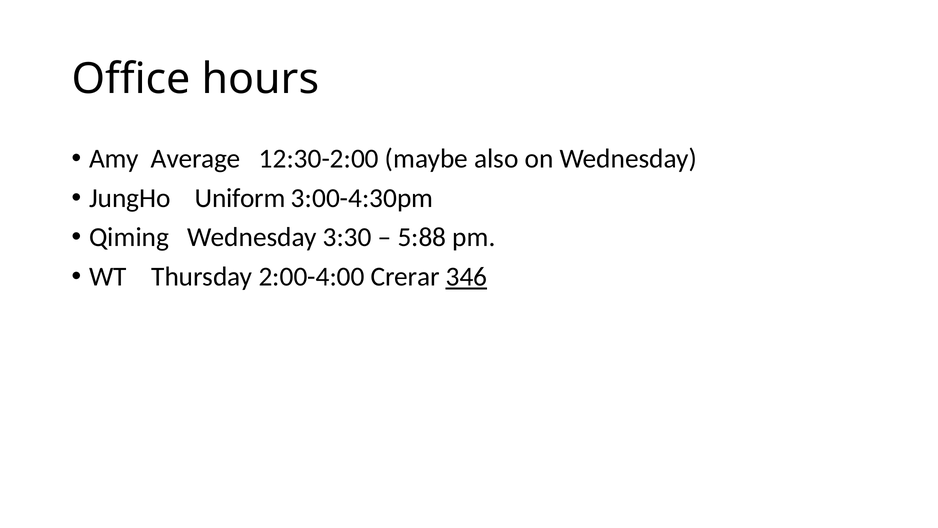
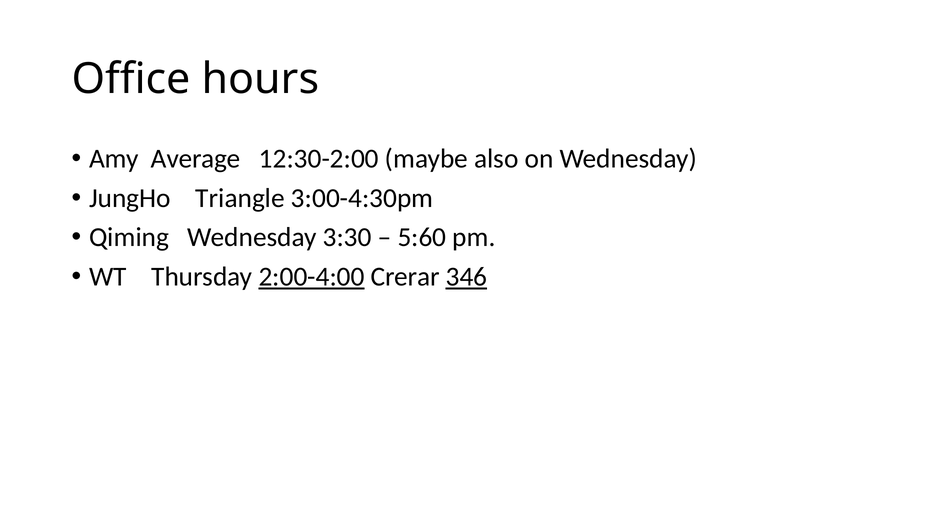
Uniform: Uniform -> Triangle (240, 198)
5:88: 5:88 -> 5:60 (422, 237)
2:00-4:00 underline: none -> present (312, 277)
